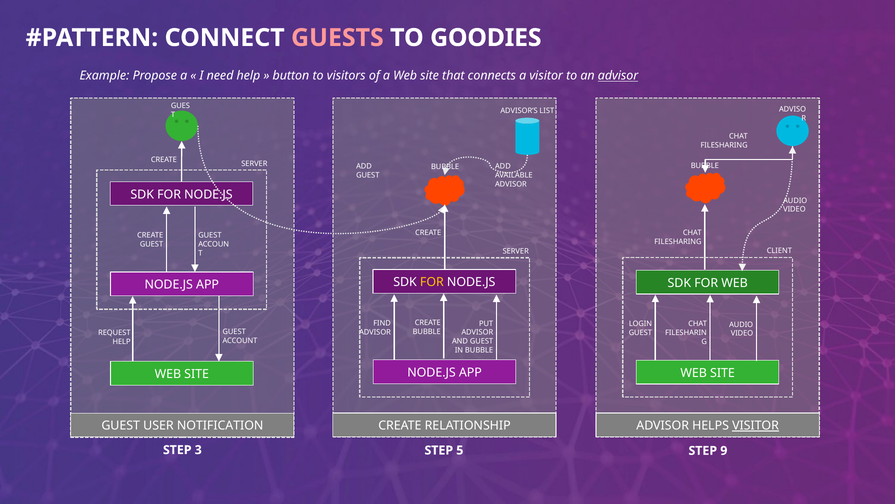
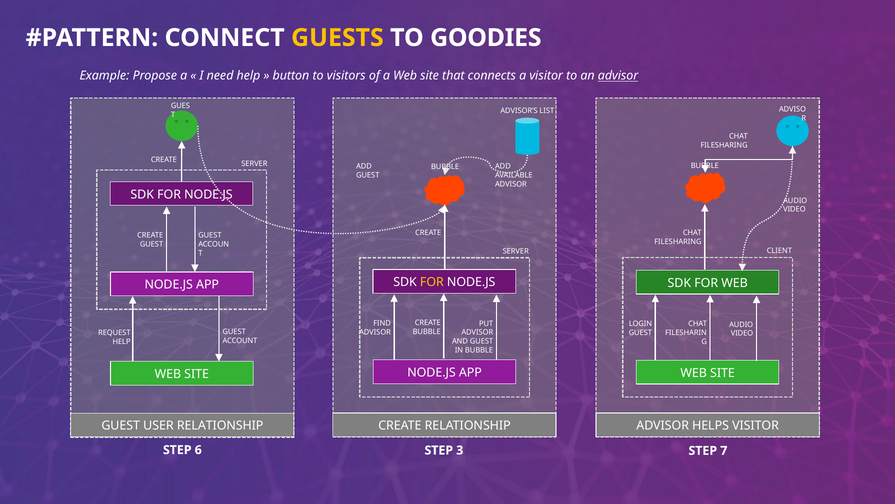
GUESTS colour: pink -> yellow (337, 38)
USER NOTIFICATION: NOTIFICATION -> RELATIONSHIP (220, 425)
VISITOR underline: present -> none (756, 425)
3: 3 -> 6 (198, 450)
5: 5 -> 3 (460, 450)
9: 9 -> 7 (724, 450)
